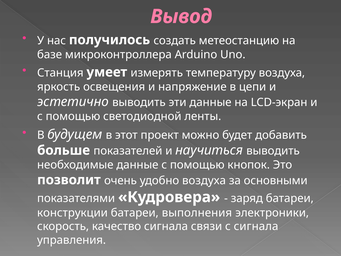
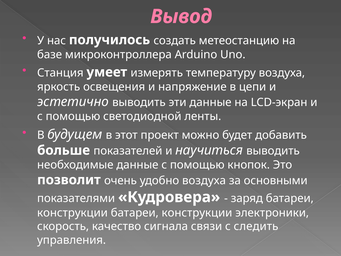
выполнения: выполнения -> конструкции (197, 213)
с сигнала: сигнала -> следить (256, 226)
